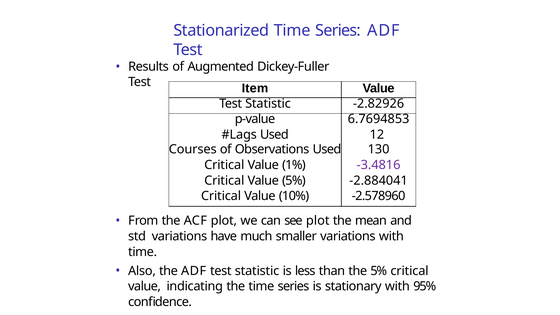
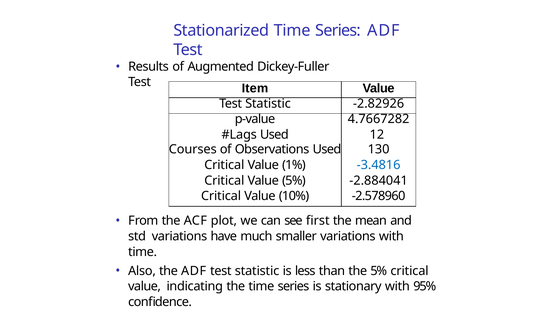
6.7694853: 6.7694853 -> 4.7667282 (379, 119)
-3.4816 colour: purple -> blue (379, 165)
see plot: plot -> first (318, 221)
